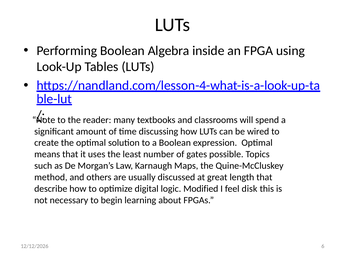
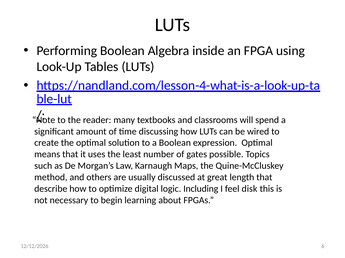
Modified: Modified -> Including (201, 189)
